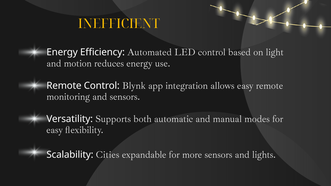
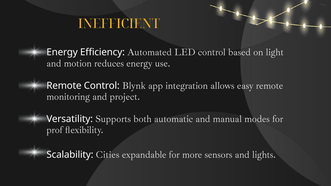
and sensors: sensors -> project (125, 97)
easy: easy -> prof (55, 130)
